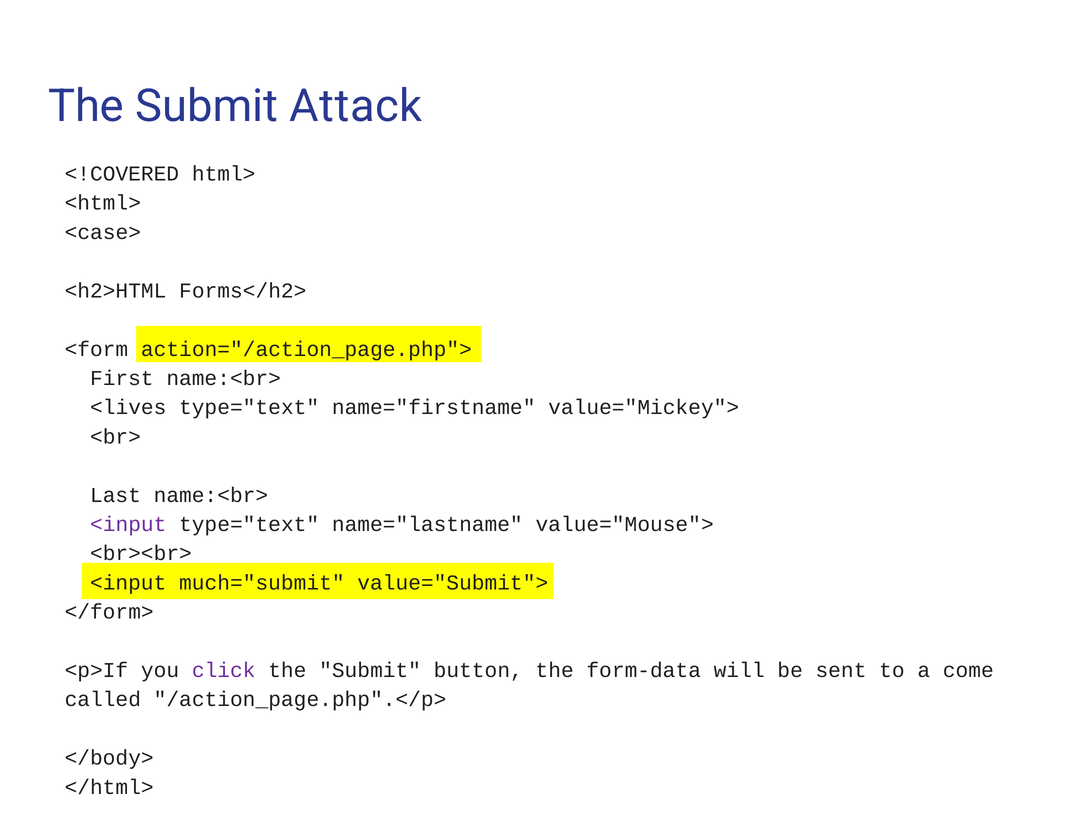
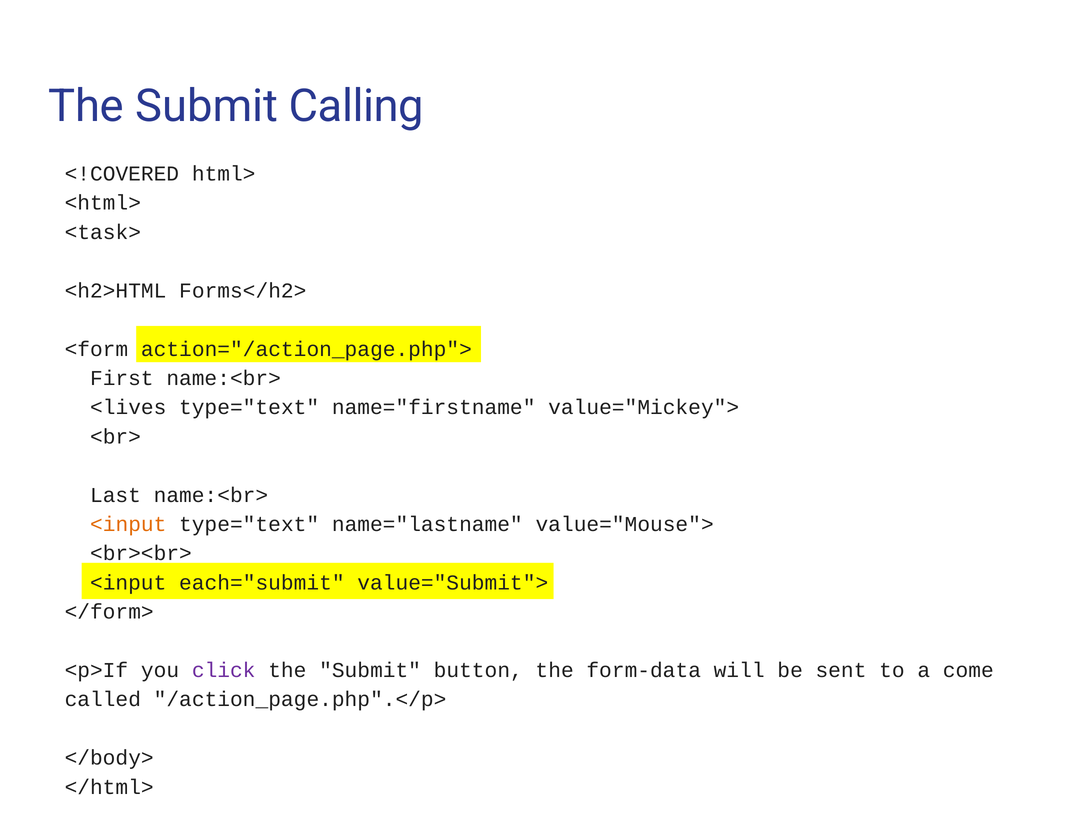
Attack: Attack -> Calling (356, 106)
<case>: <case> -> <task> (103, 232)
<input colour: purple -> orange (128, 524)
much="submit: much="submit -> each="submit (262, 582)
